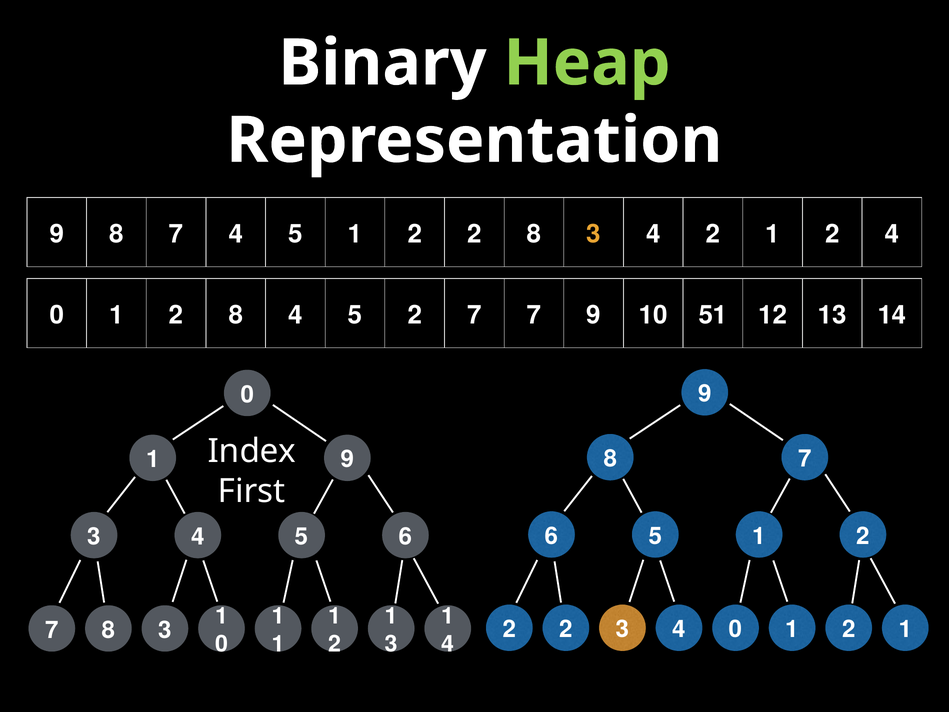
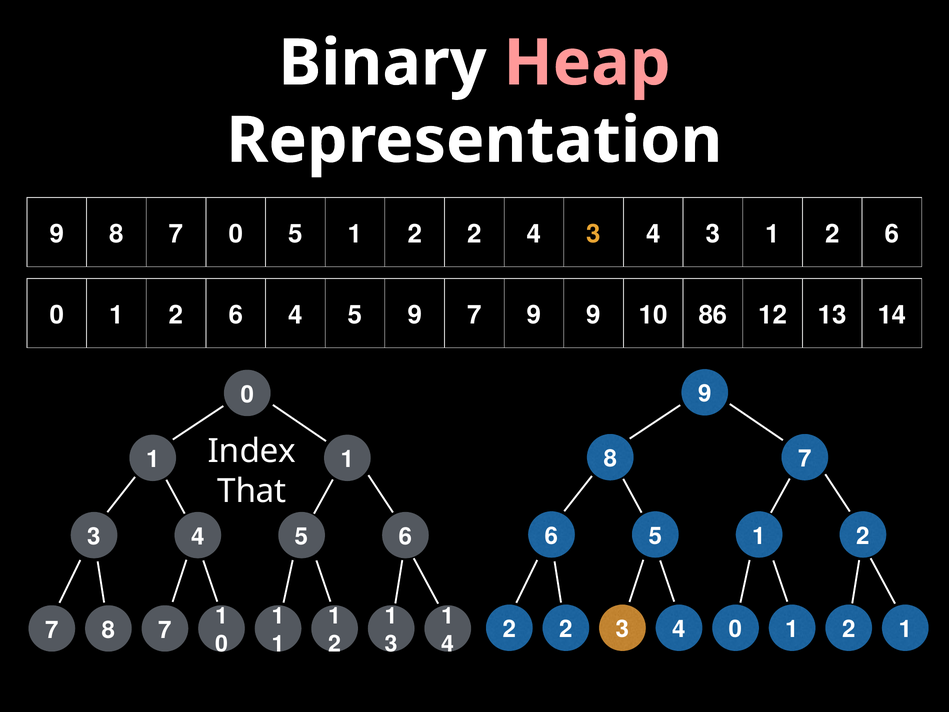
Heap colour: light green -> pink (587, 63)
7 4: 4 -> 0 (236, 234)
2 2 8: 8 -> 4 (534, 234)
3 4 2: 2 -> 3 (713, 234)
4: 4 -> 6 (892, 234)
0 1 2 8: 8 -> 6 (236, 315)
5 2: 2 -> 9 (415, 315)
7 7: 7 -> 9 (534, 315)
51: 51 -> 86 (713, 315)
9: 9 -> 1 (347, 459)
First: First -> That (252, 491)
7 8 3: 3 -> 7 (165, 630)
